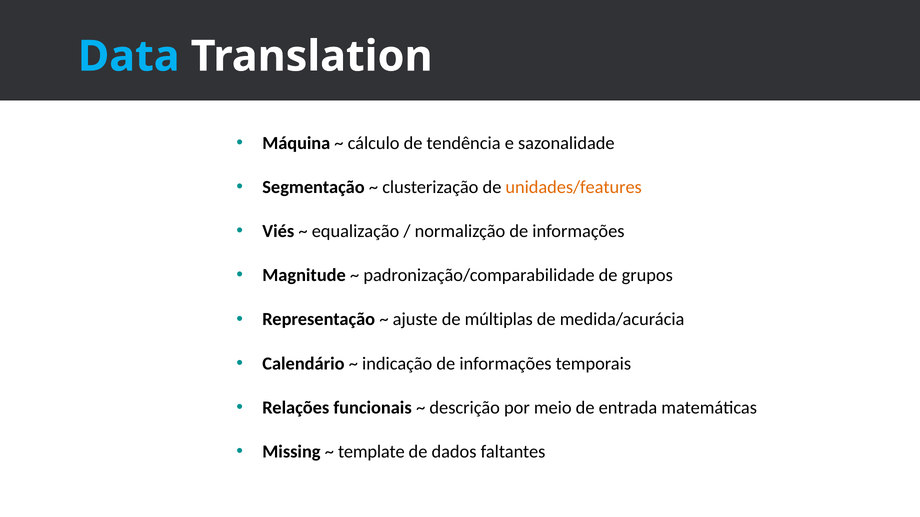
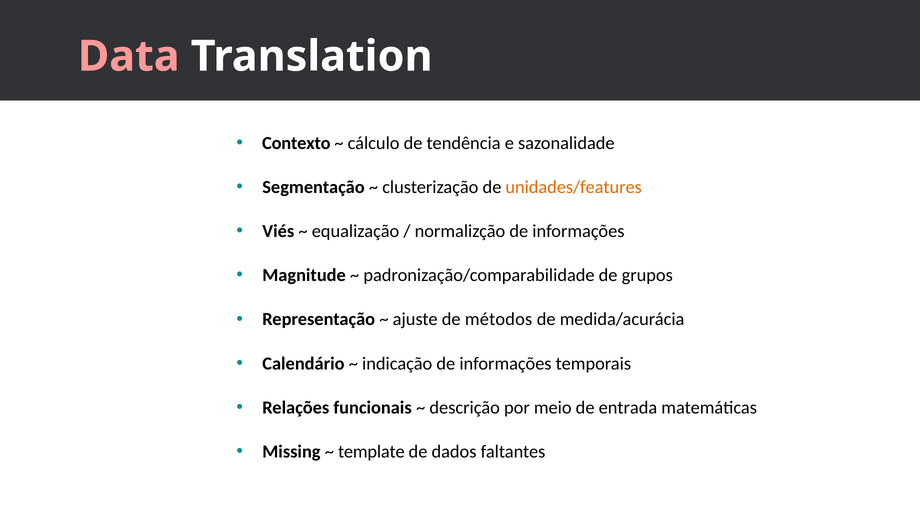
Data colour: light blue -> pink (129, 56)
Máquina: Máquina -> Contexto (296, 143)
múltiplas: múltiplas -> métodos (499, 320)
